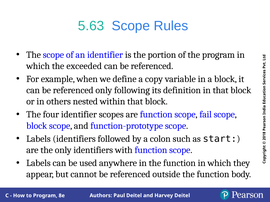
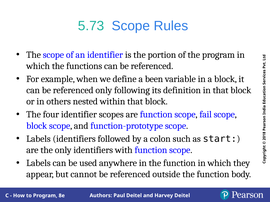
5.63: 5.63 -> 5.73 (91, 26)
exceeded: exceeded -> functions (84, 66)
copy: copy -> been (154, 79)
